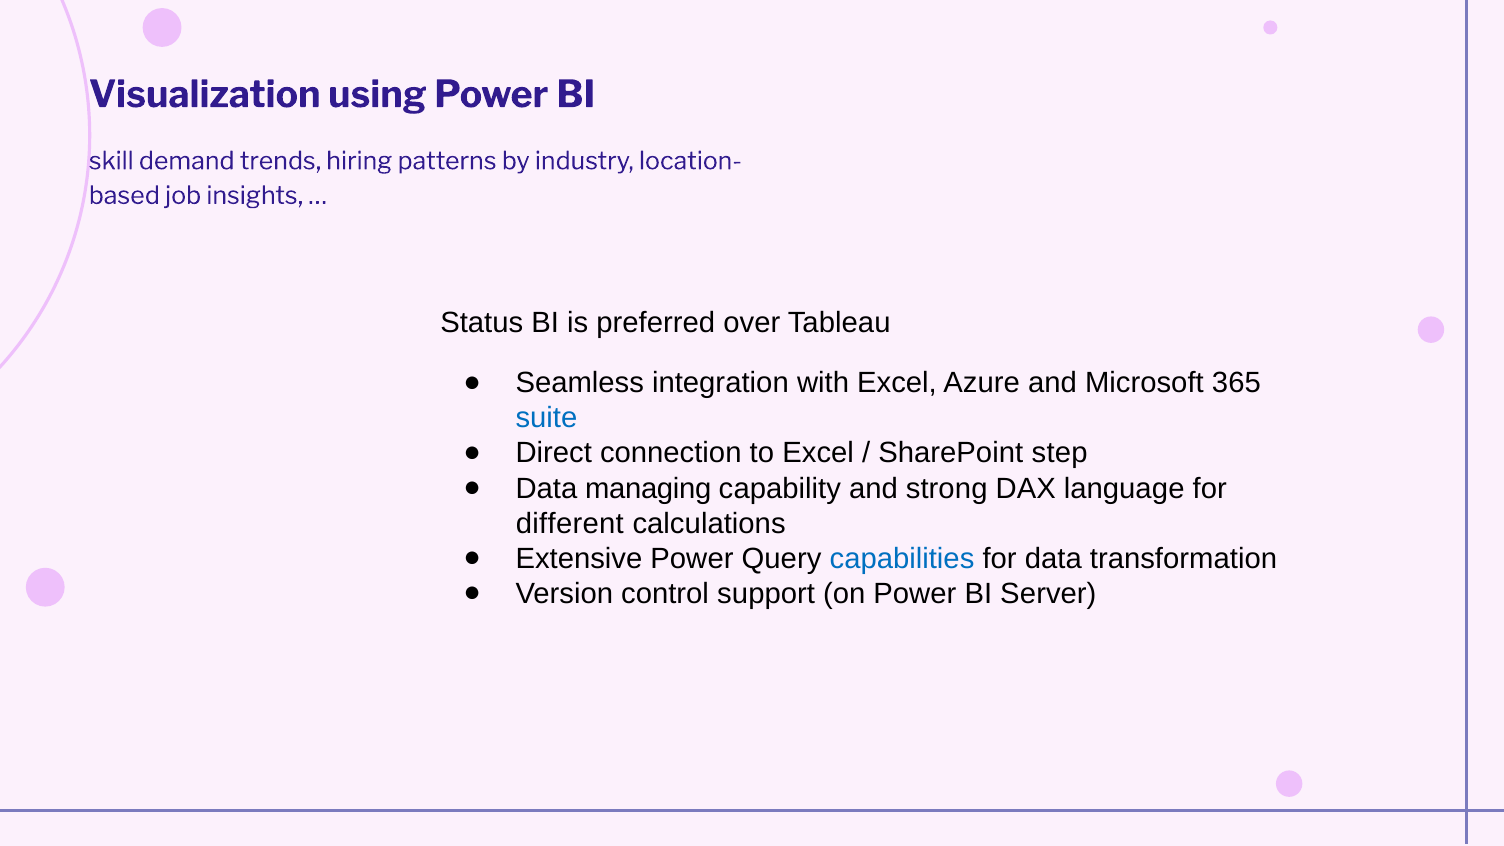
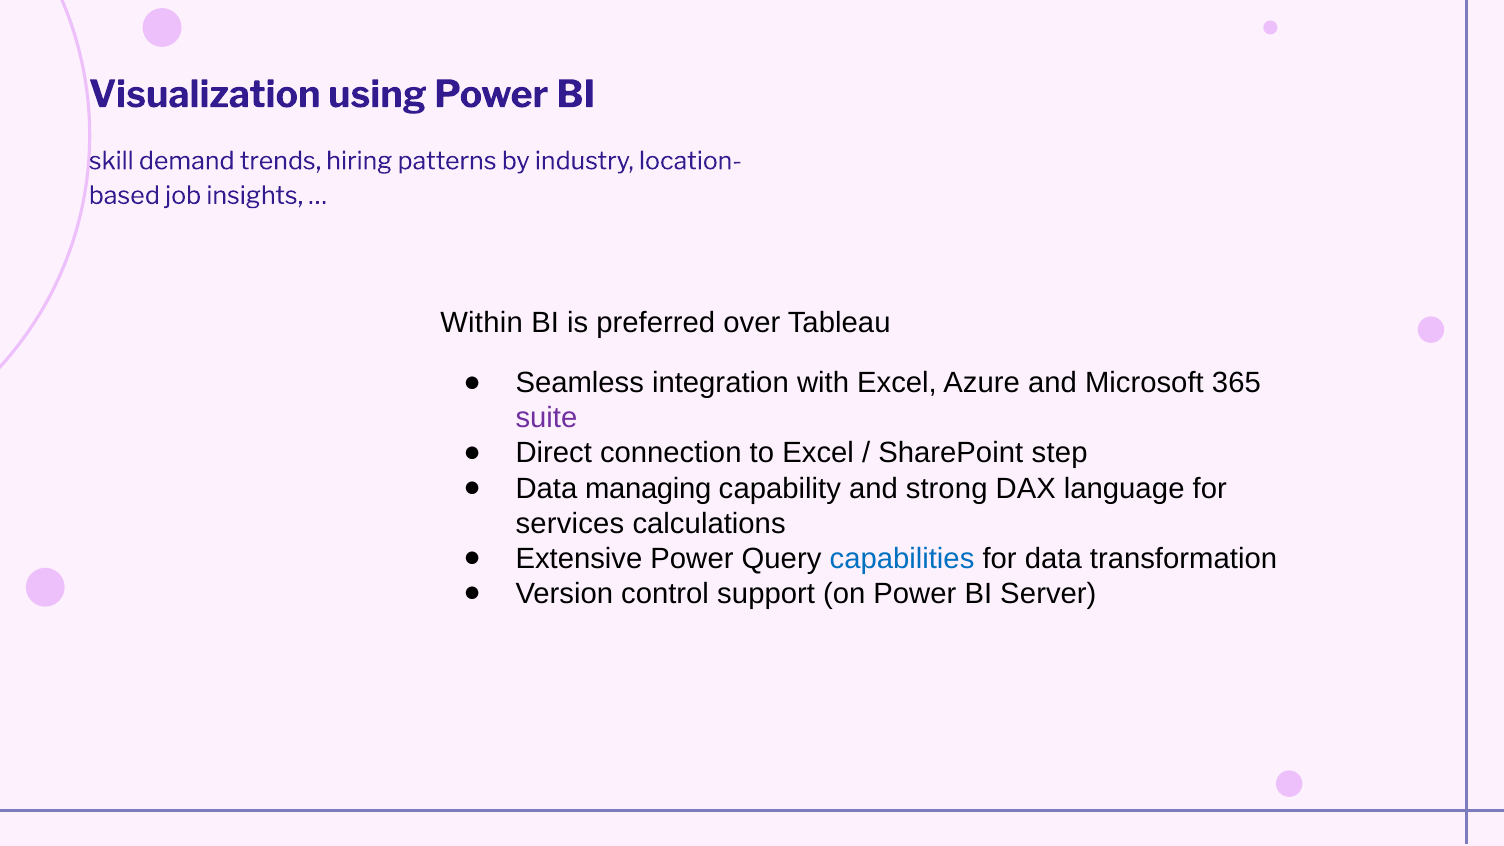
Status: Status -> Within (482, 323)
suite colour: blue -> purple (546, 418)
different: different -> services (570, 524)
